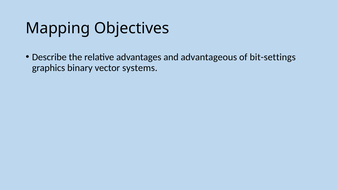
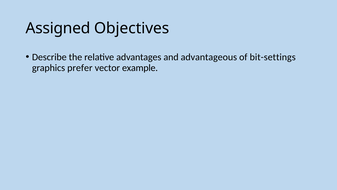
Mapping: Mapping -> Assigned (58, 28)
binary: binary -> prefer (80, 68)
systems: systems -> example (140, 68)
